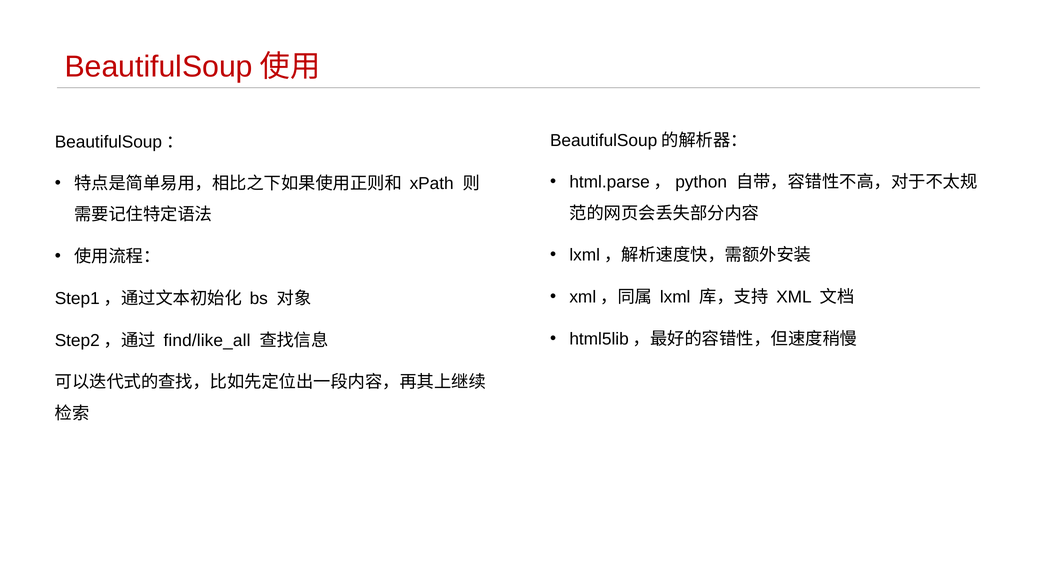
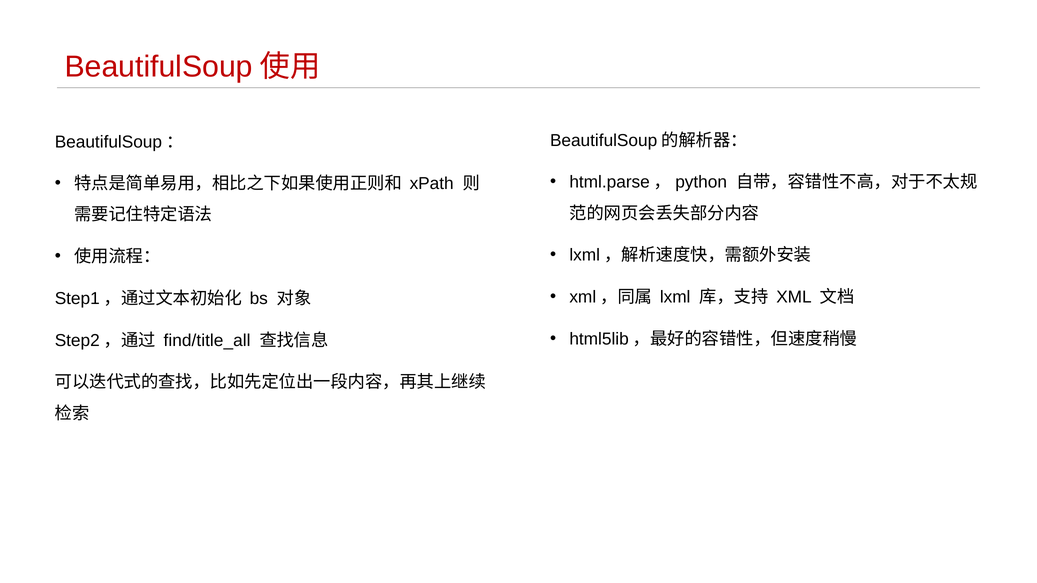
find/like_all: find/like_all -> find/title_all (207, 341)
